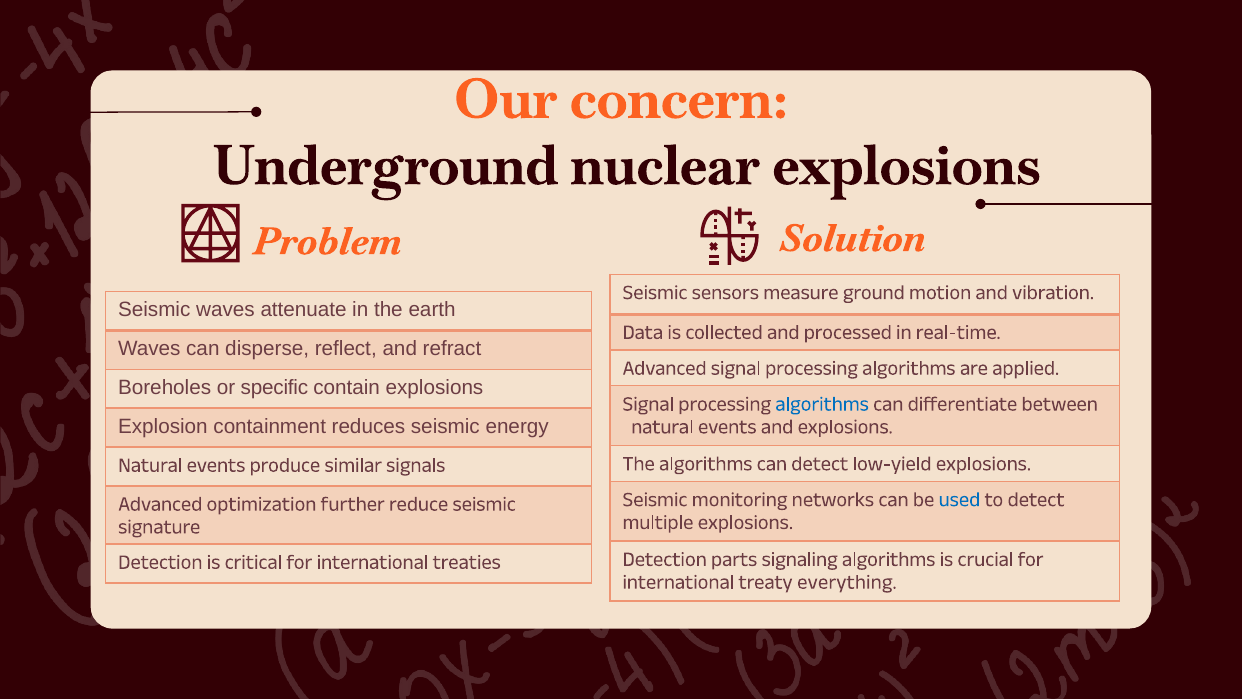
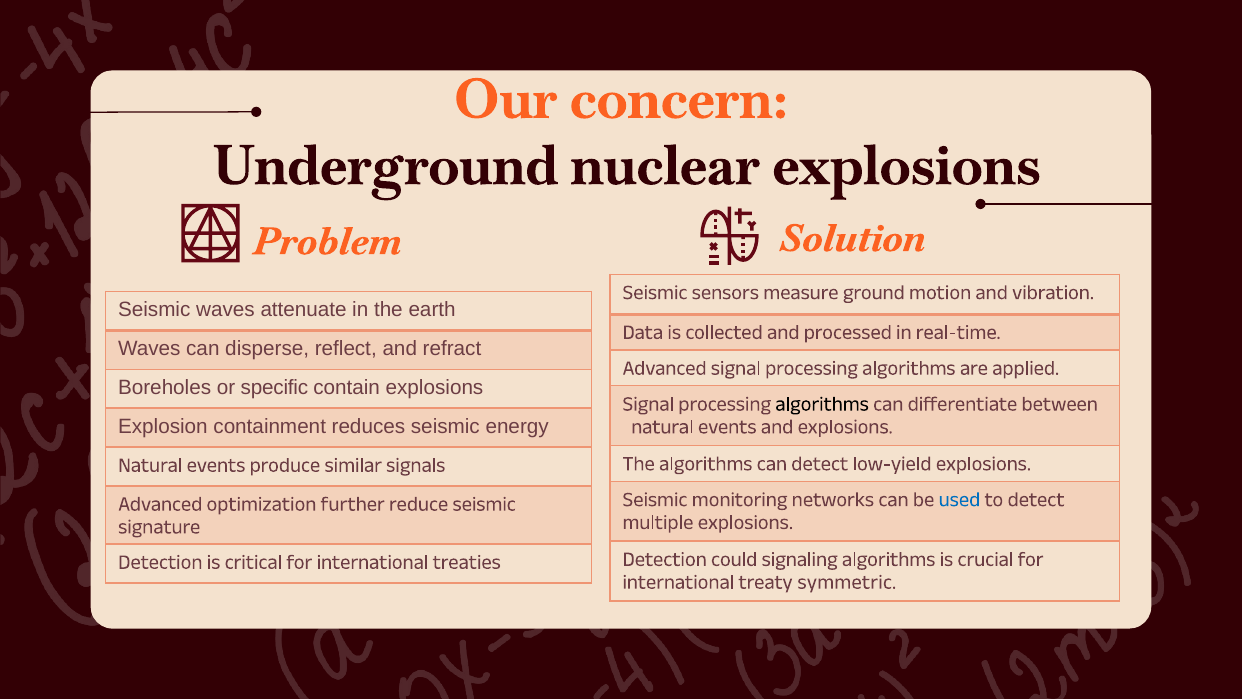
algorithms colour: blue -> black (822, 404)
parts: parts -> could (734, 559)
everything: everything -> symmetric (847, 582)
